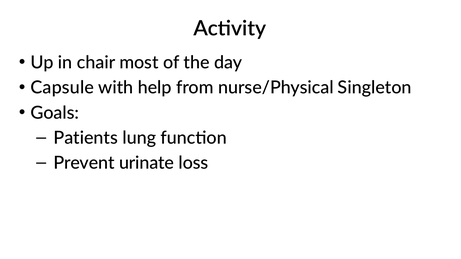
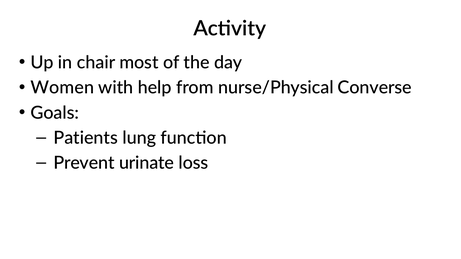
Capsule: Capsule -> Women (62, 88)
Singleton: Singleton -> Converse (375, 88)
